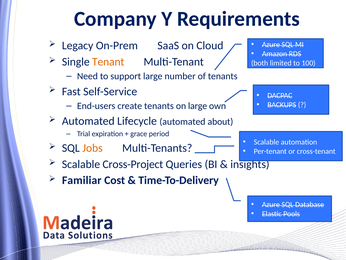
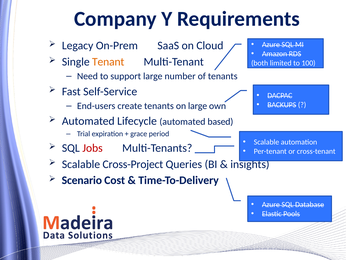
about: about -> based (220, 122)
Jobs colour: orange -> red (93, 148)
Familiar: Familiar -> Scenario (82, 180)
